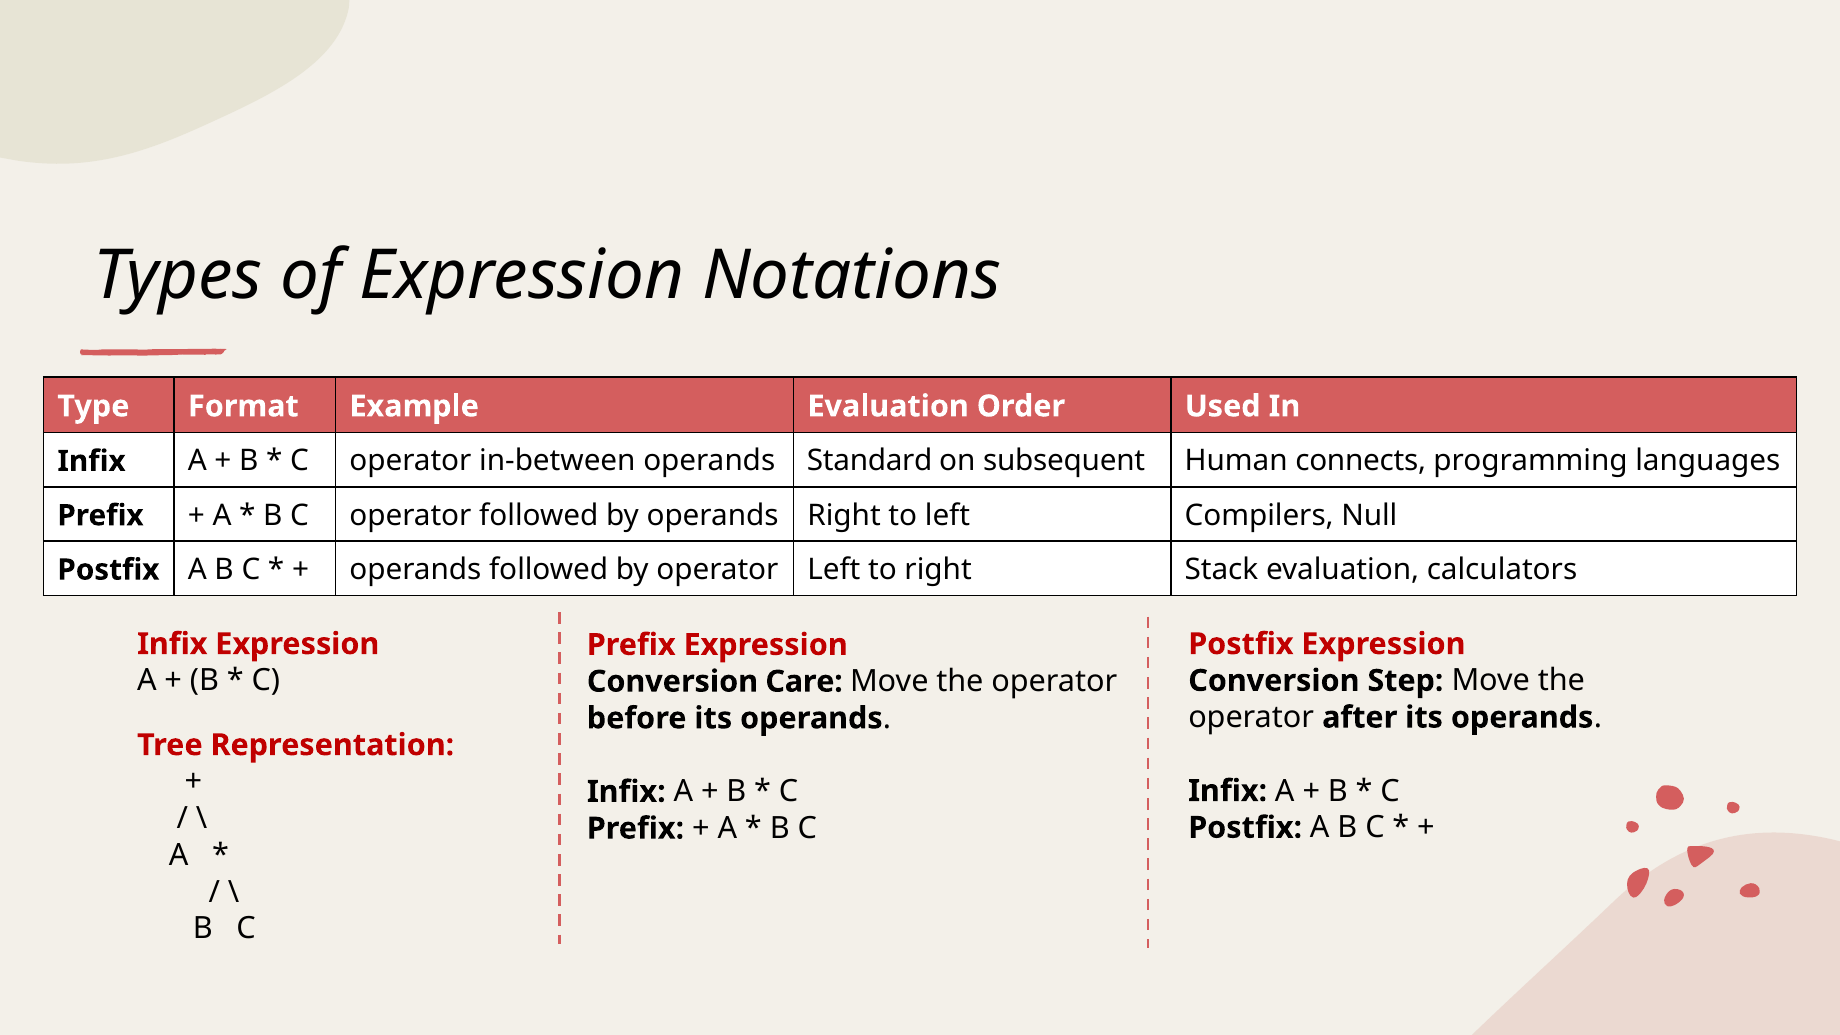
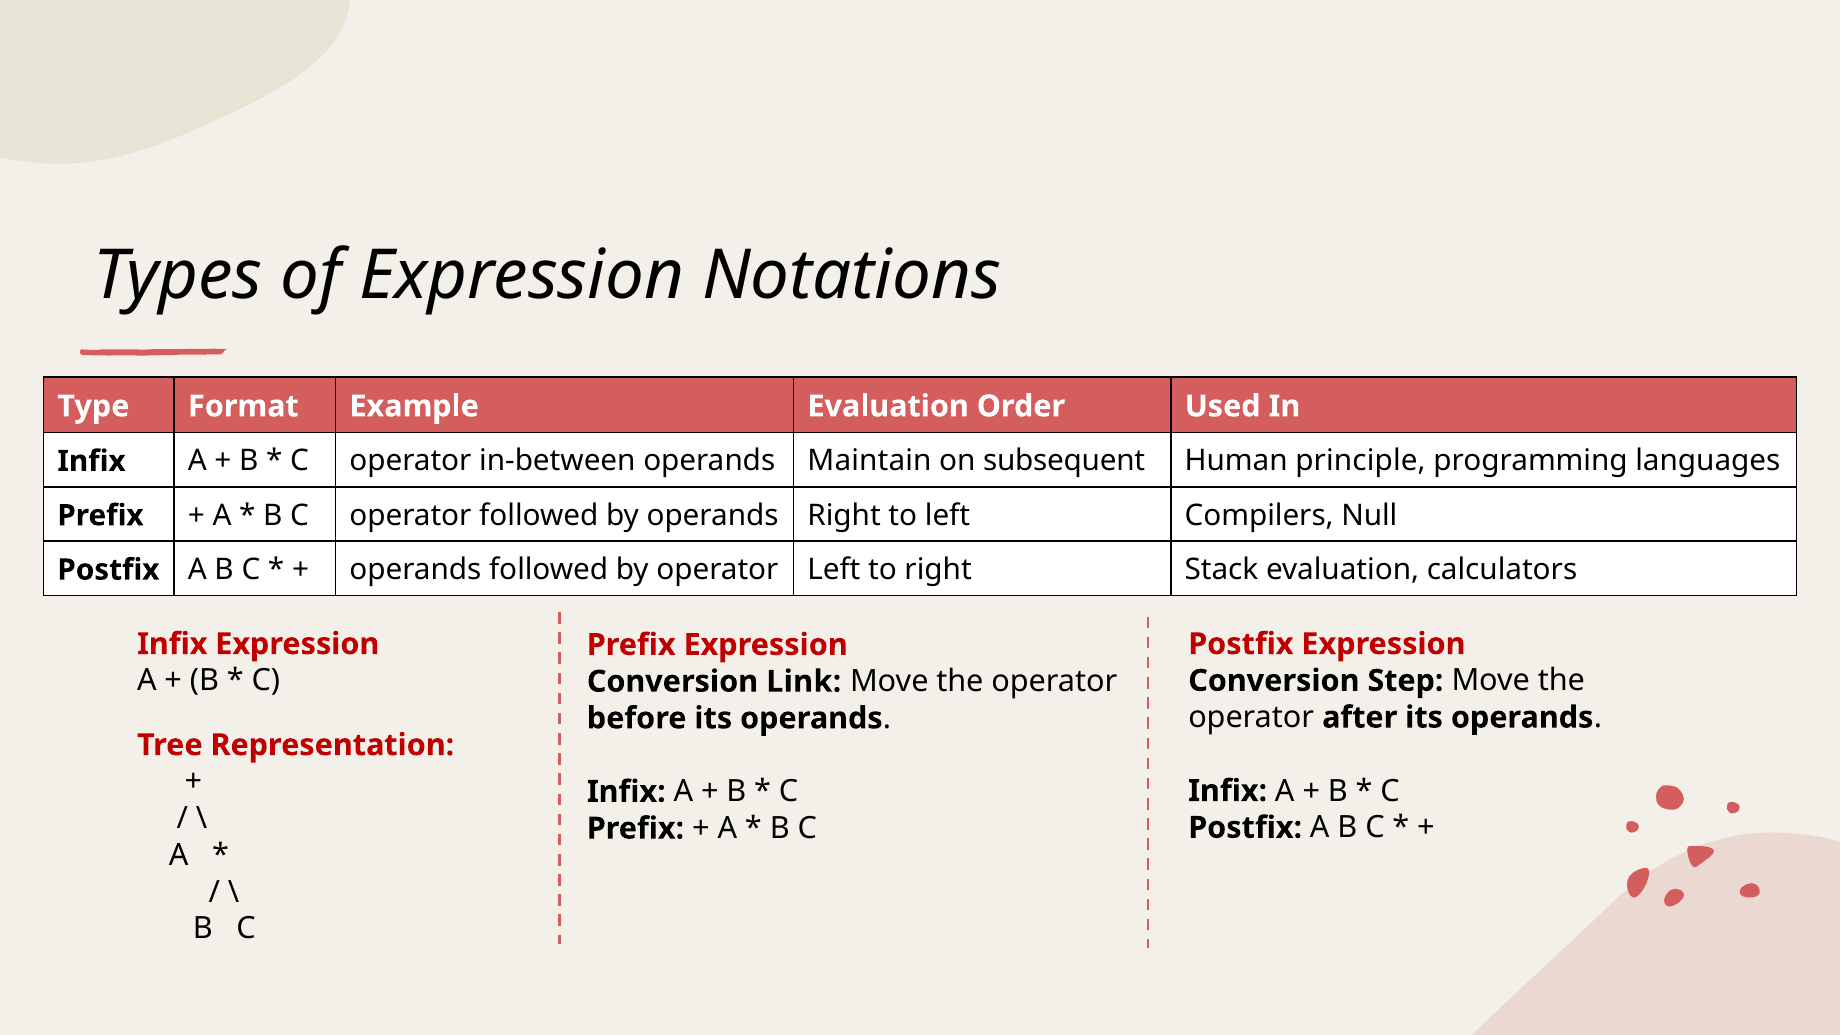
Standard: Standard -> Maintain (869, 461)
connects: connects -> principle (1360, 461)
Care: Care -> Link (804, 682)
